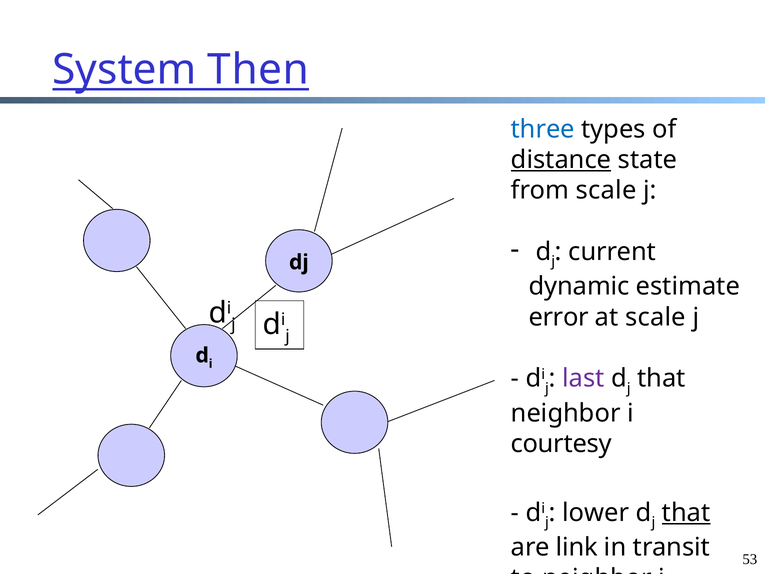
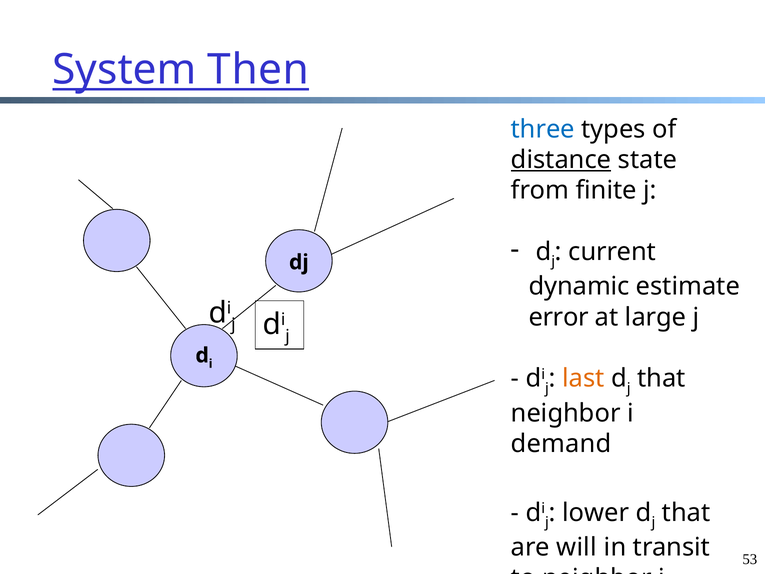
from scale: scale -> finite (606, 190)
at scale: scale -> large (656, 317)
last colour: purple -> orange (583, 378)
courtesy: courtesy -> demand (561, 444)
that underline: present -> none (686, 512)
link: link -> will (577, 547)
